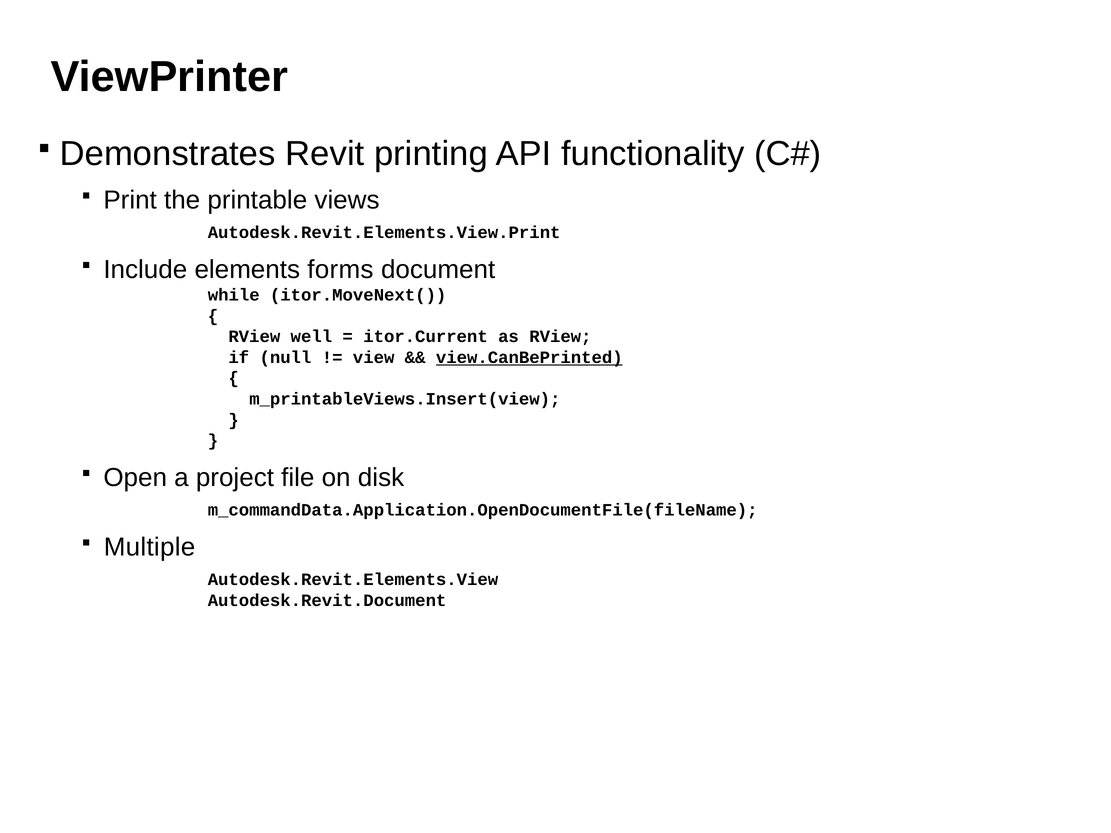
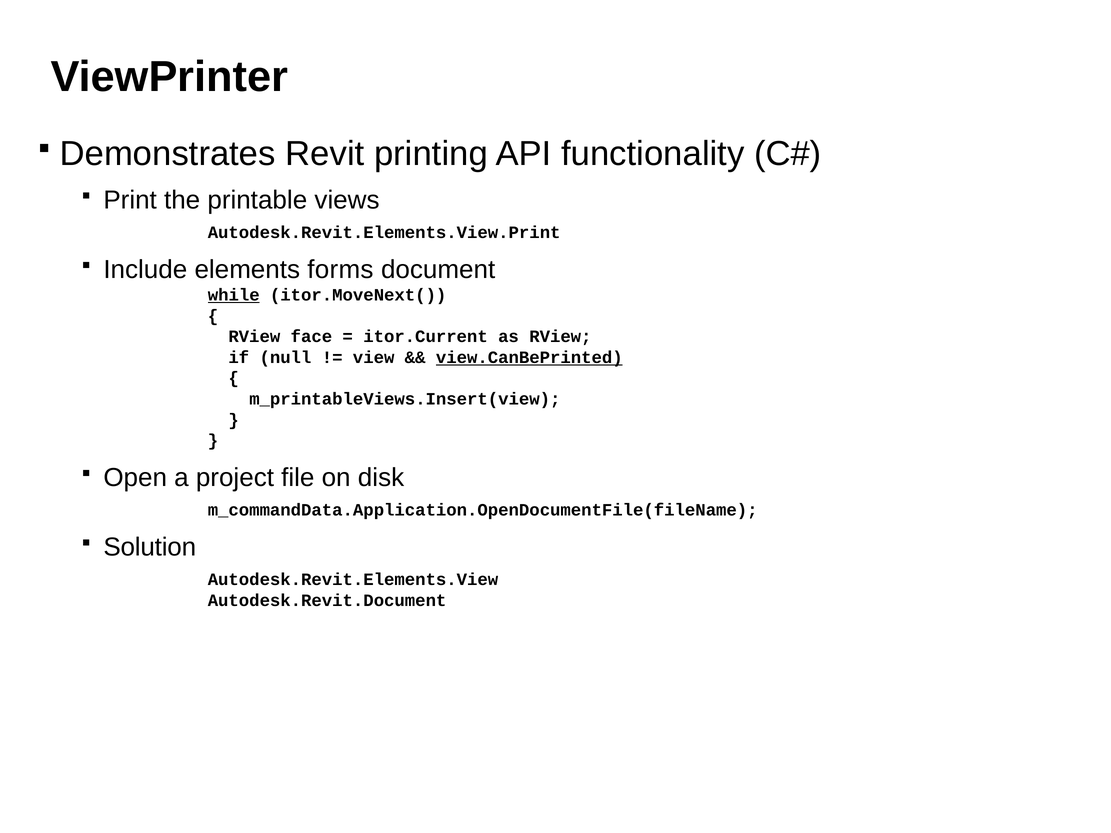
while underline: none -> present (234, 295)
well: well -> face (311, 337)
Multiple: Multiple -> Solution (150, 547)
